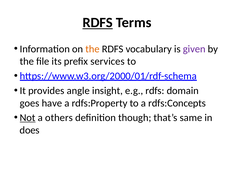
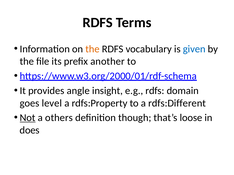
RDFS underline: present -> none (98, 23)
given colour: purple -> blue (194, 49)
services: services -> another (108, 62)
have: have -> level (52, 103)
rdfs:Concepts: rdfs:Concepts -> rdfs:Different (177, 103)
same: same -> loose (191, 118)
